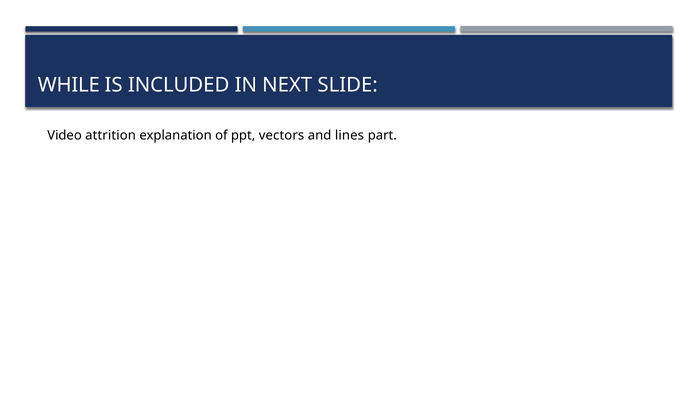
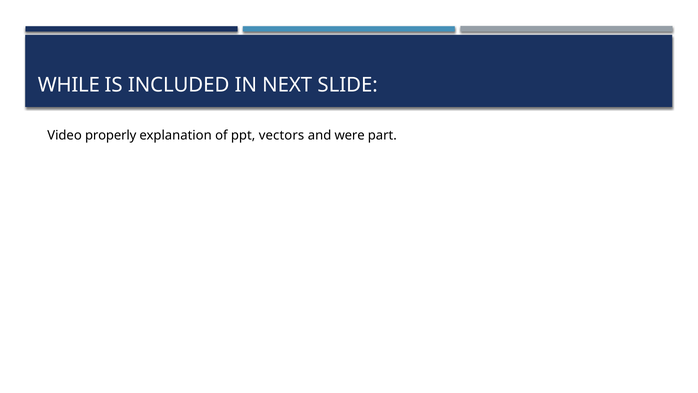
attrition: attrition -> properly (111, 135)
lines: lines -> were (350, 135)
